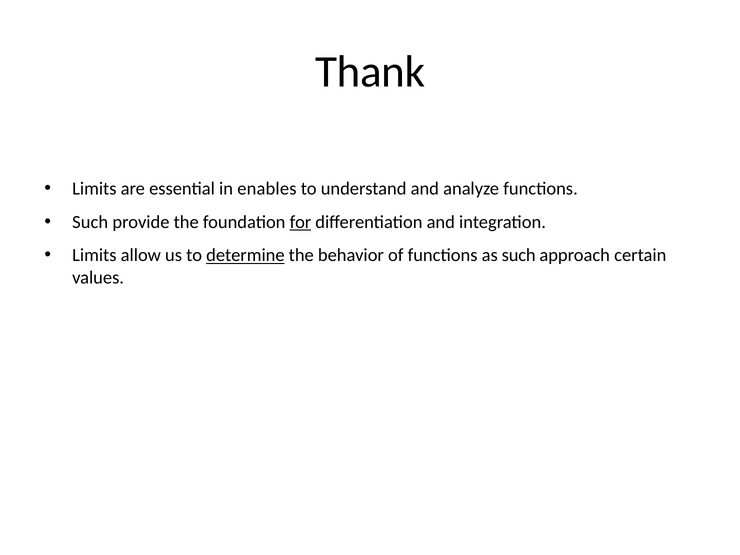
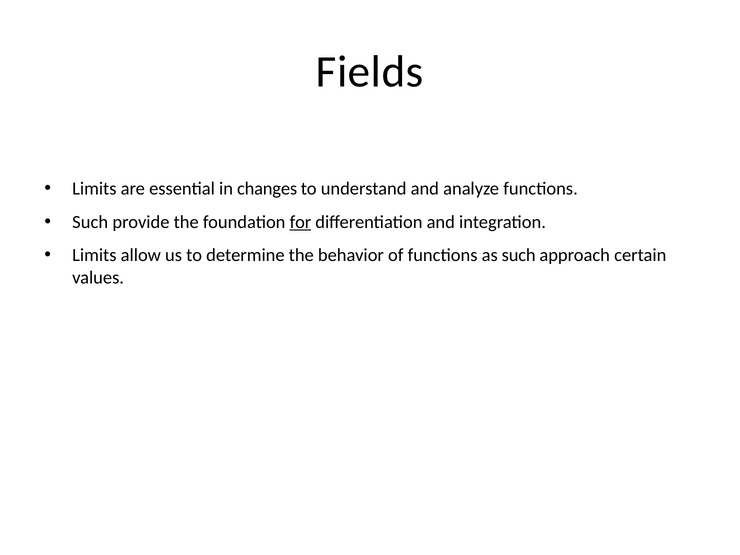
Thank: Thank -> Fields (370, 72)
enables: enables -> changes (267, 189)
determine underline: present -> none (245, 255)
